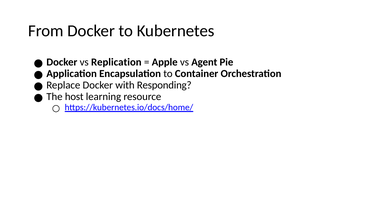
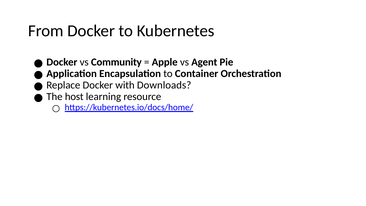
Replication: Replication -> Community (116, 62)
Responding: Responding -> Downloads (164, 85)
